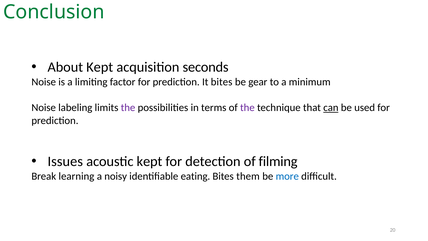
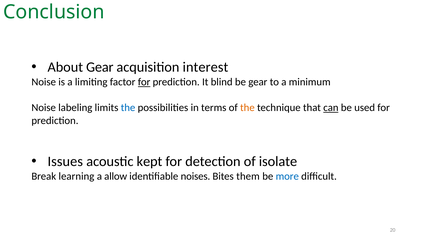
About Kept: Kept -> Gear (100, 67)
seconds: seconds -> interest (205, 67)
for underline: none -> present (144, 82)
It bites: bites -> blind (222, 82)
the colour: purple -> blue (128, 108)
the colour: purple -> orange (247, 108)
filming: filming -> isolate (278, 161)
noisy: noisy -> allow (116, 176)
eating: eating -> noises (195, 176)
